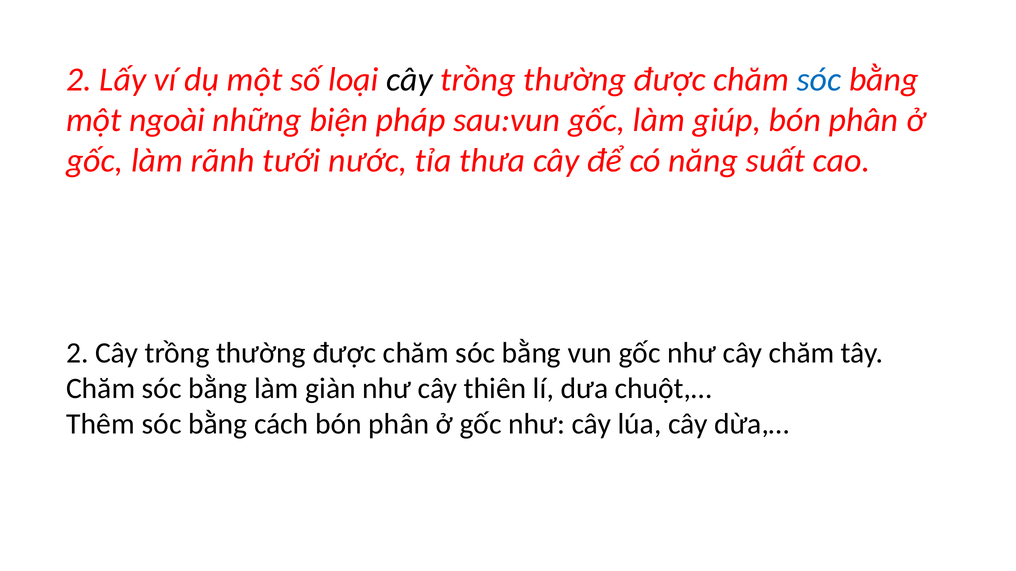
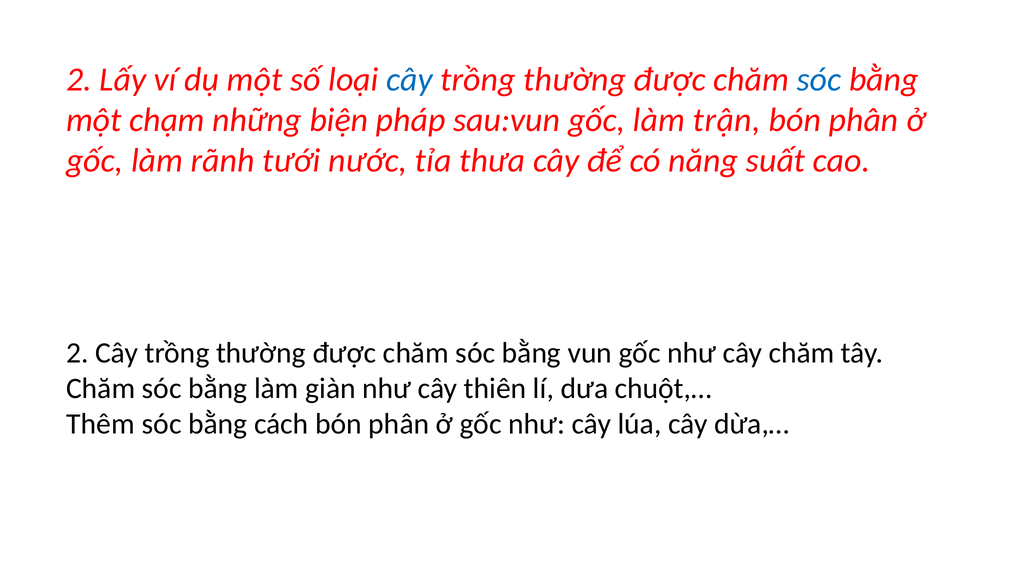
cây colour: black -> blue (410, 79)
ngoài: ngoài -> chạm (167, 120)
giúp: giúp -> trận (727, 120)
